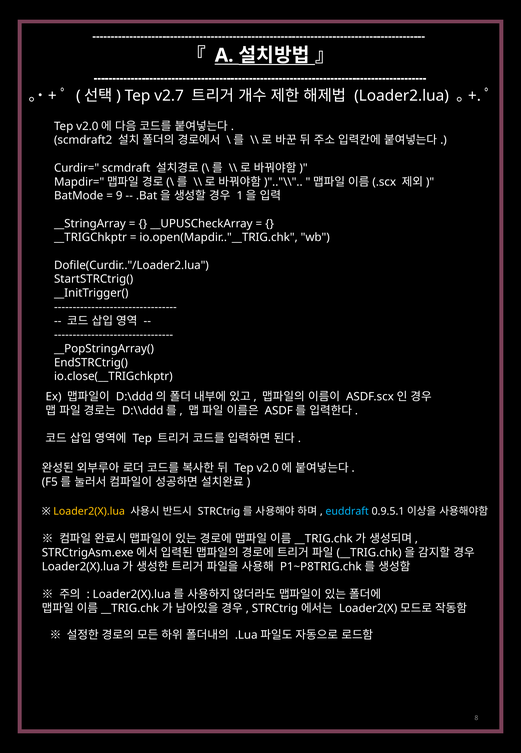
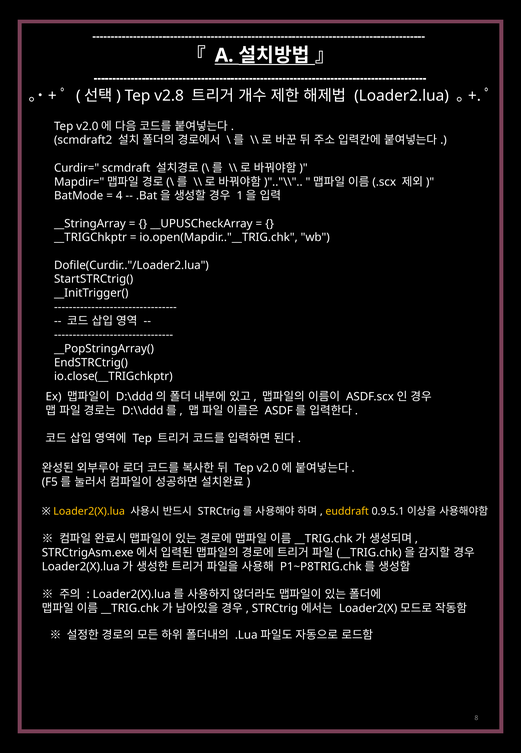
v2.7: v2.7 -> v2.8 (169, 96)
9: 9 -> 4 (119, 196)
euddraft colour: light blue -> yellow (347, 511)
